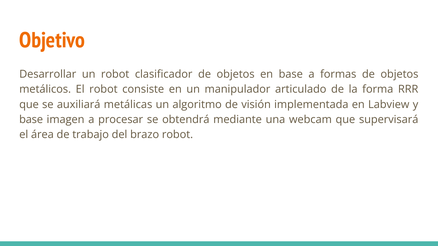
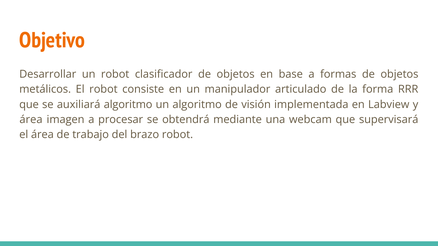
auxiliará metálicas: metálicas -> algoritmo (128, 105)
base: base -> área (31, 120)
